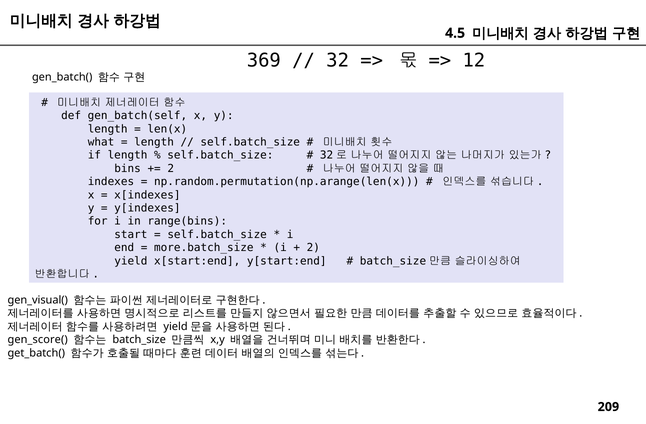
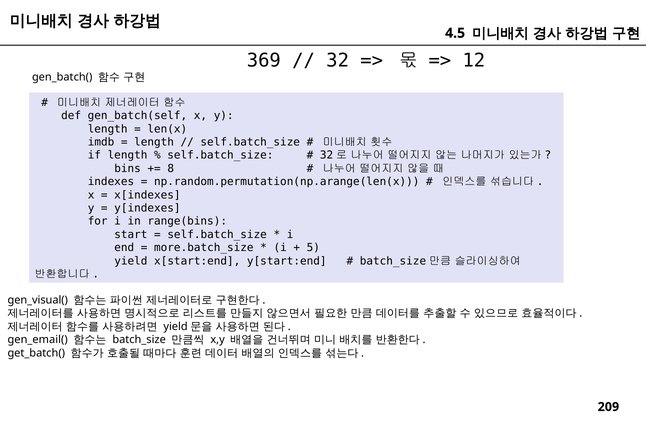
what: what -> imdb (101, 142)
2: 2 -> 8 (171, 169)
2: 2 -> 5 (313, 248)
gen_score(: gen_score( -> gen_email( (38, 340)
